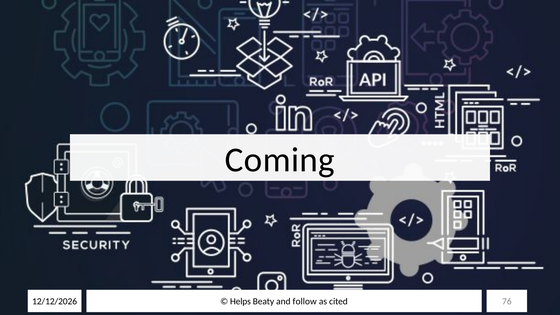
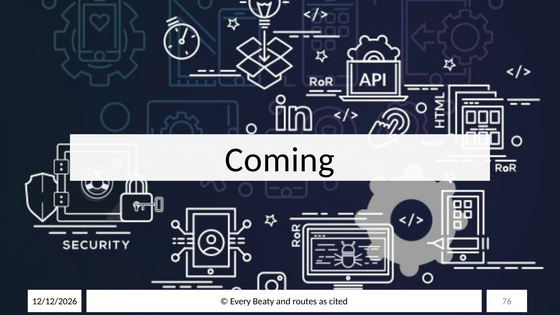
Helps: Helps -> Every (240, 302)
follow: follow -> routes (305, 302)
